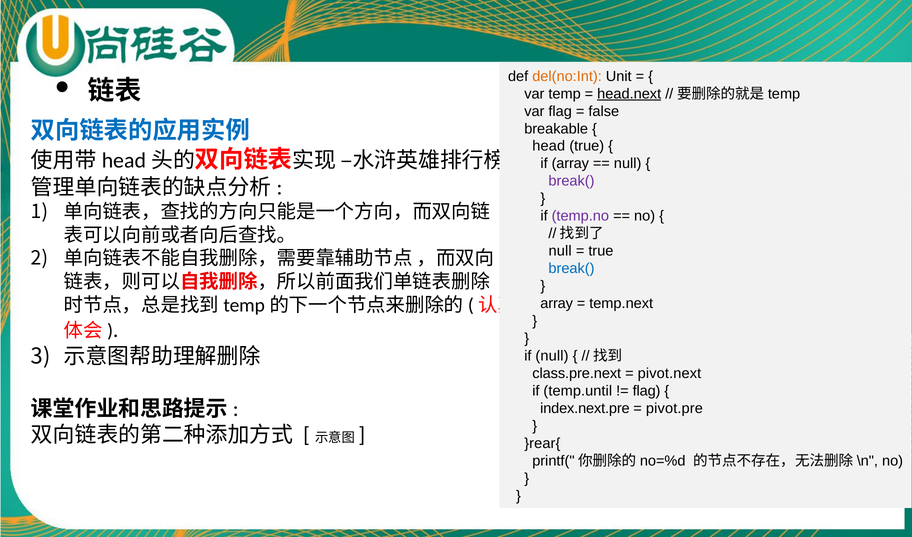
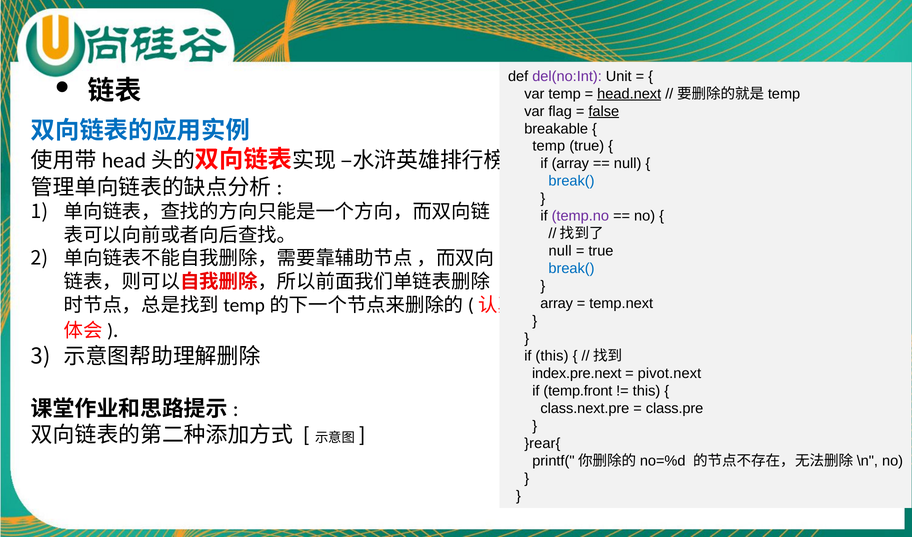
del(no:Int colour: orange -> purple (567, 76)
false underline: none -> present (604, 111)
head: head -> temp (549, 146)
break( colour: purple -> blue (571, 181)
if null: null -> this (552, 356)
class.pre.next: class.pre.next -> index.pre.next (577, 373)
temp.until: temp.until -> temp.front (578, 391)
flag: flag -> this (647, 391)
index.next.pre: index.next.pre -> class.next.pre (585, 408)
pivot.pre: pivot.pre -> class.pre (675, 408)
